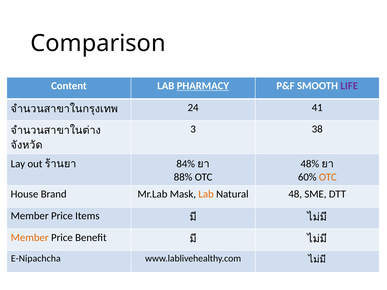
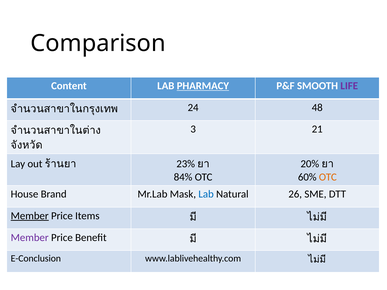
41: 41 -> 48 (317, 108)
38: 38 -> 21 (317, 129)
84%: 84% -> 23% (186, 164)
48%: 48% -> 20% (310, 164)
88%: 88% -> 84% (183, 177)
Lab colour: orange -> blue (206, 194)
48: 48 -> 26 (295, 194)
Member underline: none -> present (30, 216)
Member colour: orange -> purple (30, 238)
E-Nipachcha: E-Nipachcha -> E-Conclusion (36, 259)
